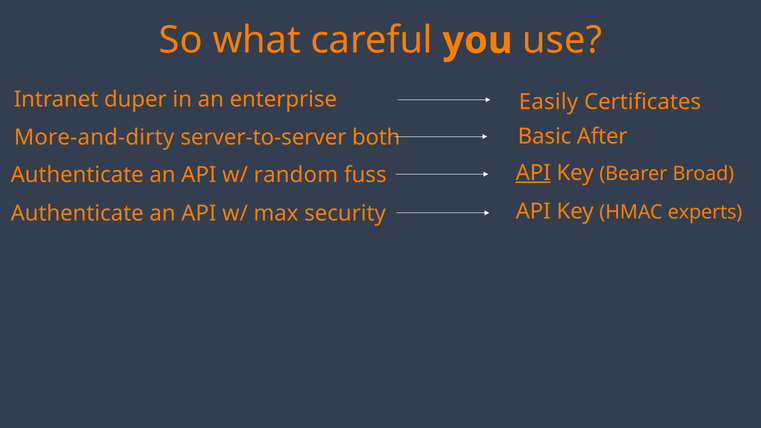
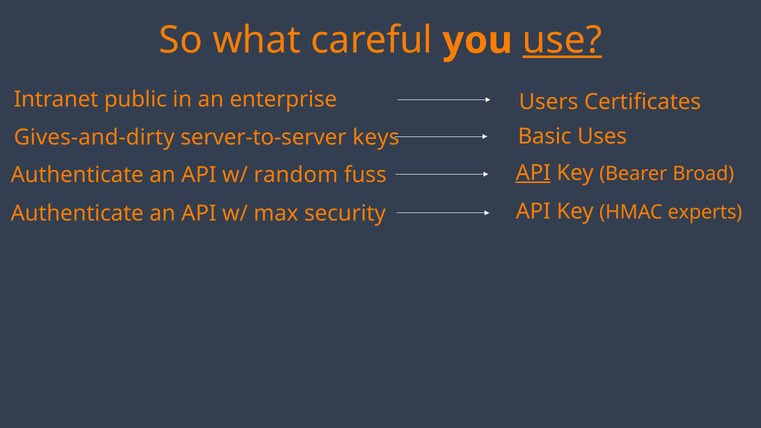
use underline: none -> present (562, 40)
duper: duper -> public (135, 100)
Easily: Easily -> Users (549, 102)
More-and-dirty: More-and-dirty -> Gives-and-dirty (94, 138)
both: both -> keys (376, 138)
After: After -> Uses (602, 136)
